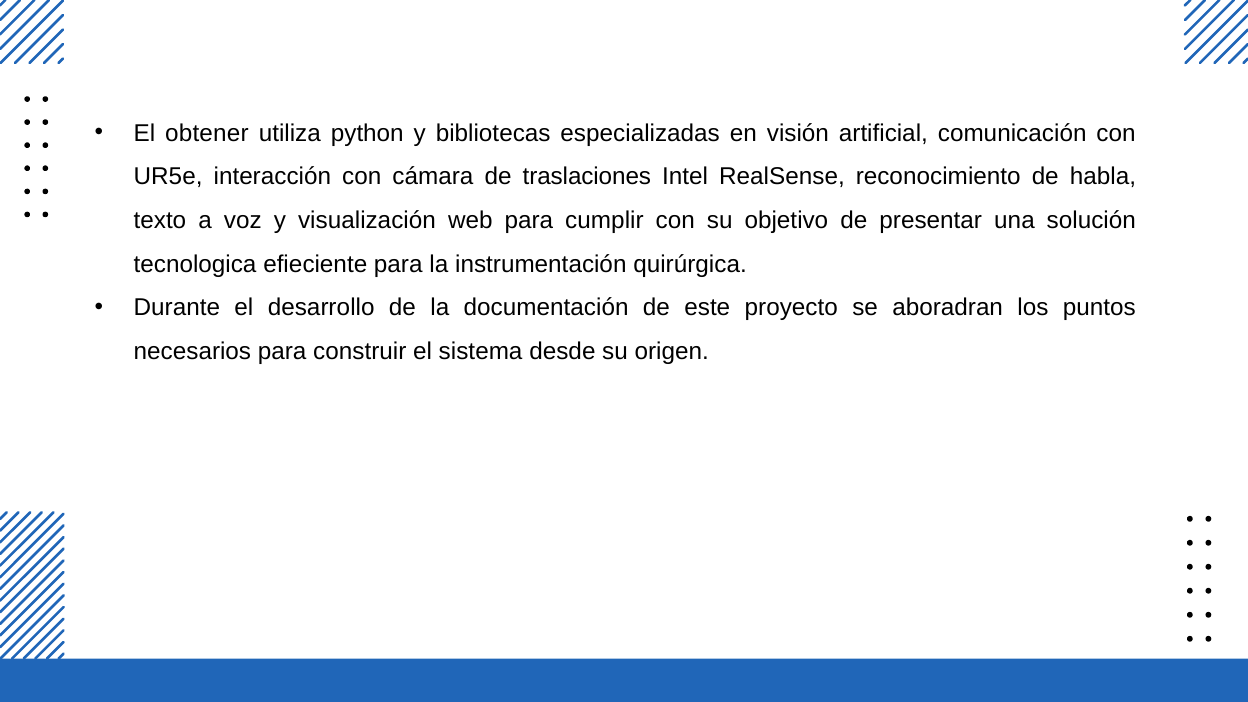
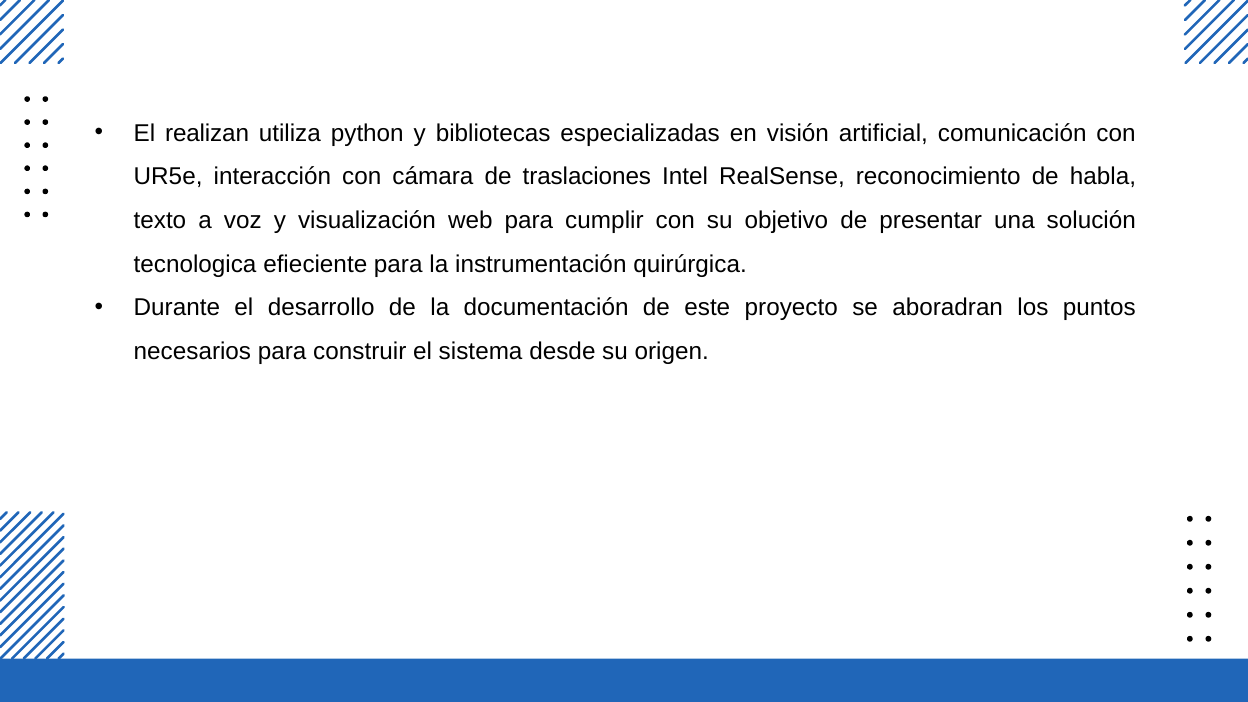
obtener: obtener -> realizan (207, 133)
